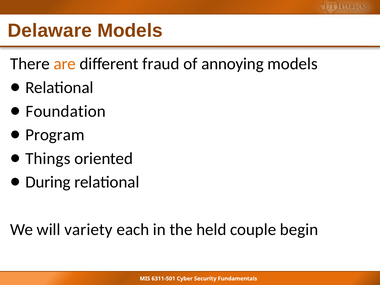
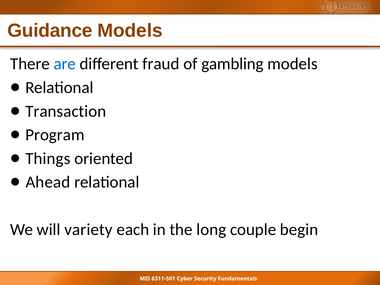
Delaware: Delaware -> Guidance (50, 31)
are colour: orange -> blue (65, 64)
annoying: annoying -> gambling (232, 64)
Foundation: Foundation -> Transaction (66, 111)
During: During -> Ahead (48, 182)
held: held -> long (211, 229)
